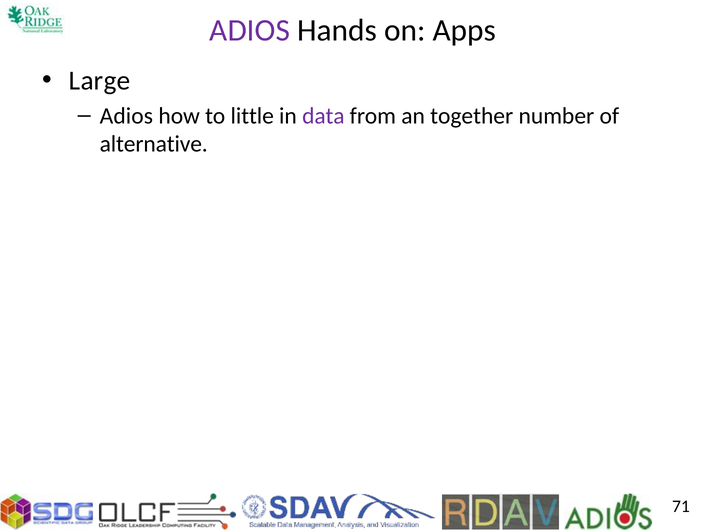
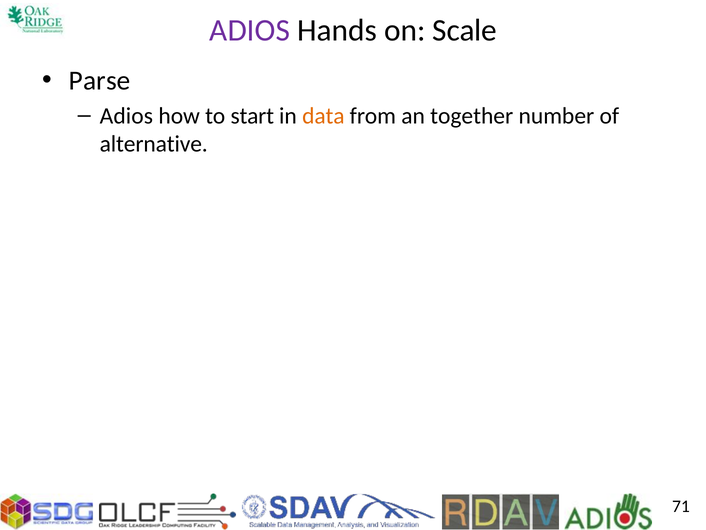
Apps: Apps -> Scale (465, 30)
Large: Large -> Parse (100, 81)
little: little -> start (252, 116)
data colour: purple -> orange (323, 116)
